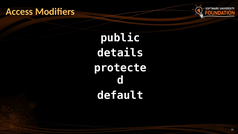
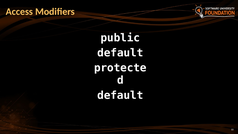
details: details -> default (120, 53)
